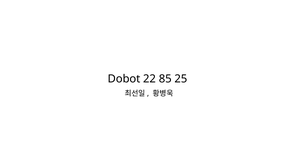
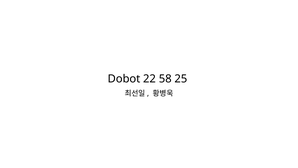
85: 85 -> 58 (165, 79)
